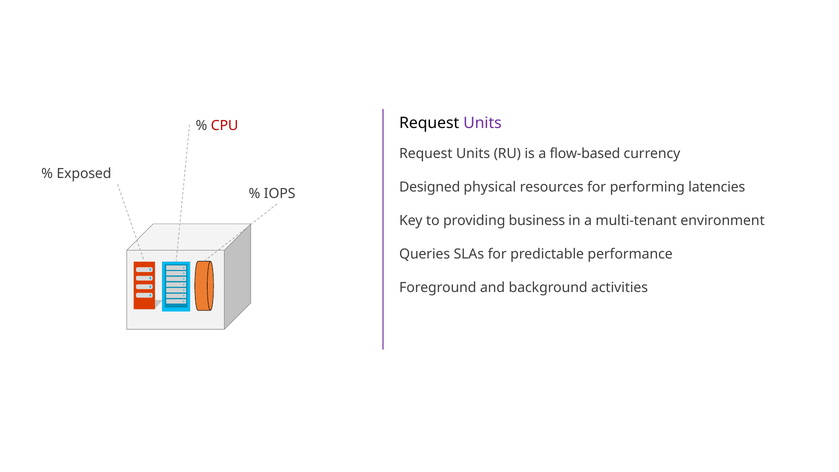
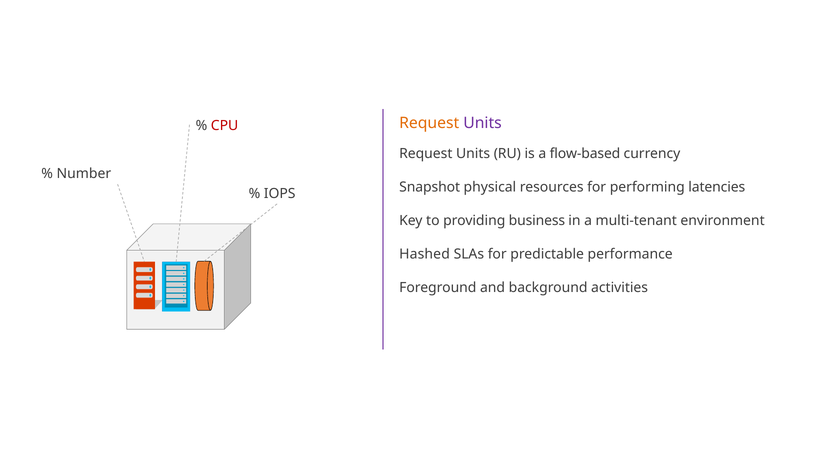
Request colour: black -> orange (429, 123)
Exposed: Exposed -> Number (84, 174)
Designed: Designed -> Snapshot (430, 187)
Queries: Queries -> Hashed (425, 254)
